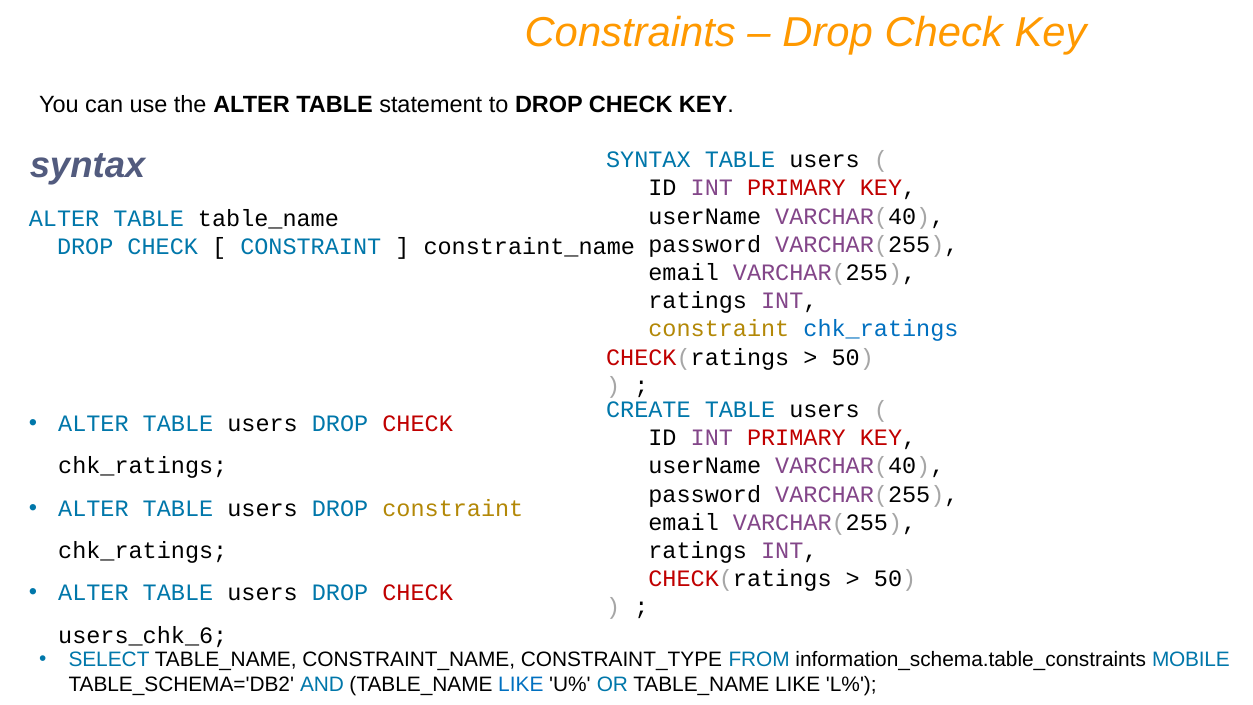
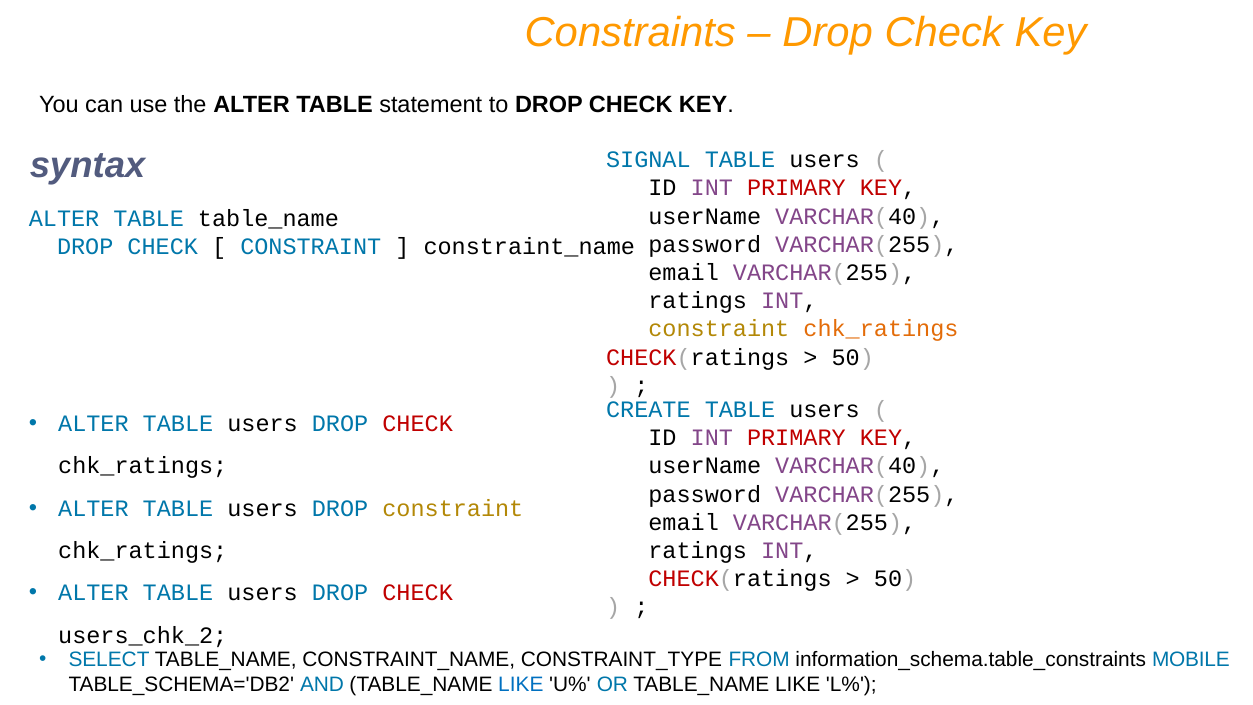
SYNTAX: SYNTAX -> SIGNAL (648, 160)
chk_ratings colour: blue -> orange (881, 329)
users_chk_6: users_chk_6 -> users_chk_2 (143, 635)
